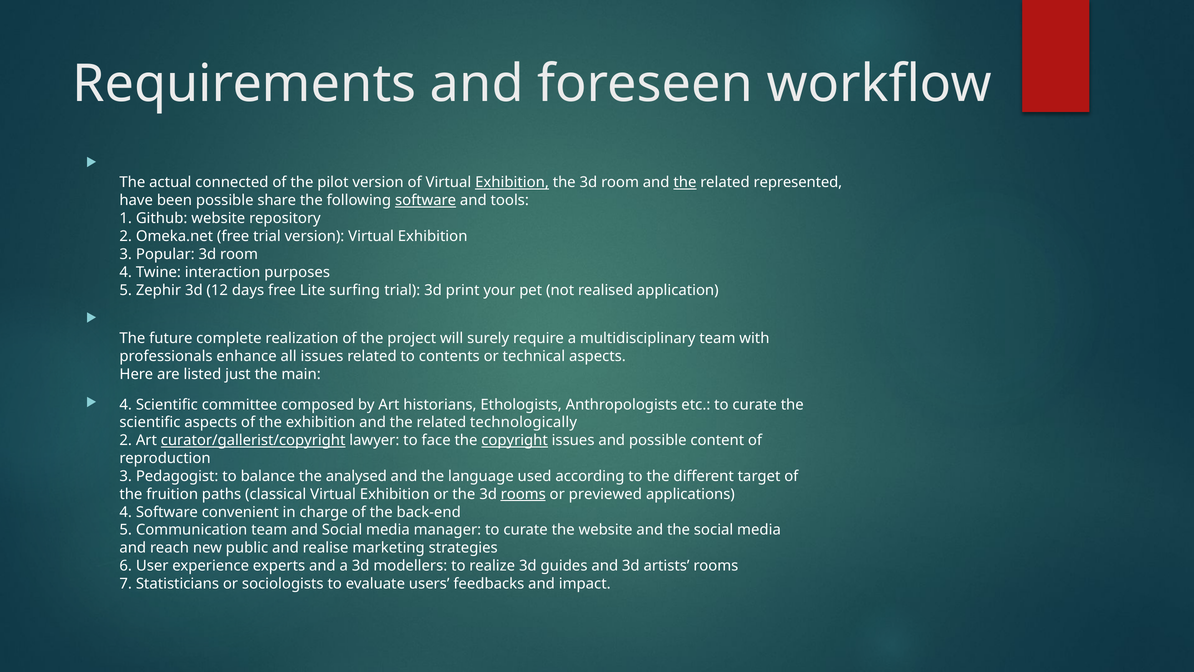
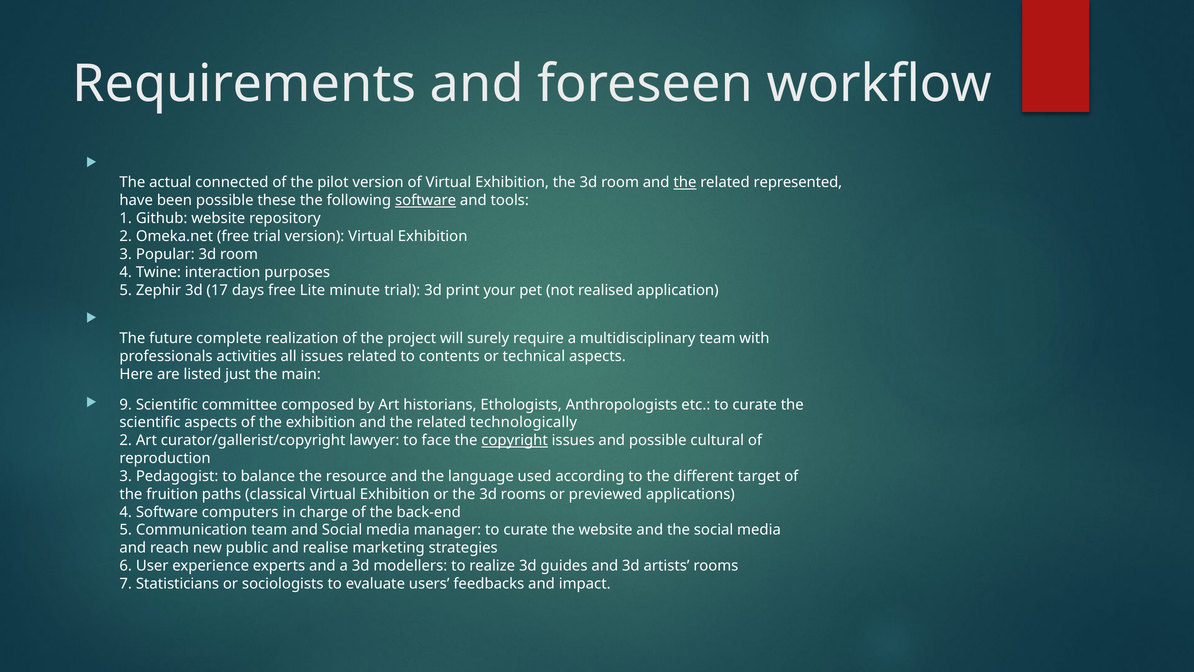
Exhibition underline: present -> none (512, 182)
share: share -> these (277, 200)
12: 12 -> 17 (217, 290)
surfing: surfing -> minute (355, 290)
enhance: enhance -> activities (247, 356)
4: 4 -> 9 (126, 404)
curator/gallerist/copyright underline: present -> none (253, 440)
content: content -> cultural (717, 440)
analysed: analysed -> resource (356, 476)
rooms underline: present -> none (523, 494)
convenient: convenient -> computers (240, 512)
